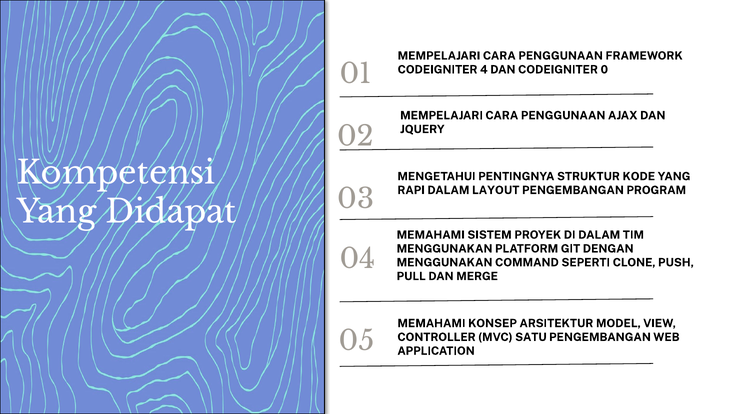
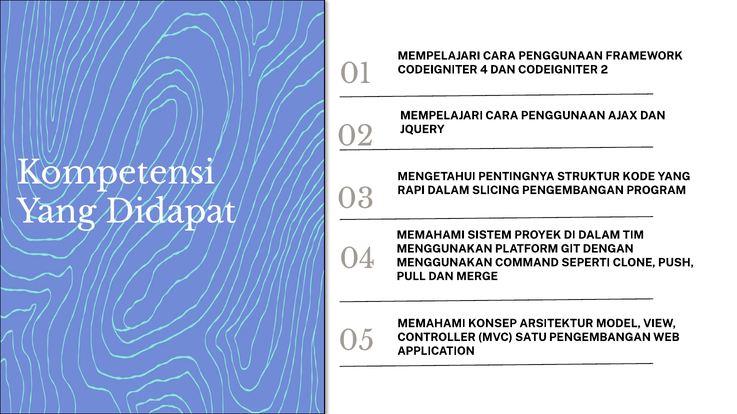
0: 0 -> 2 (604, 70)
LAYOUT: LAYOUT -> SLICING (496, 190)
